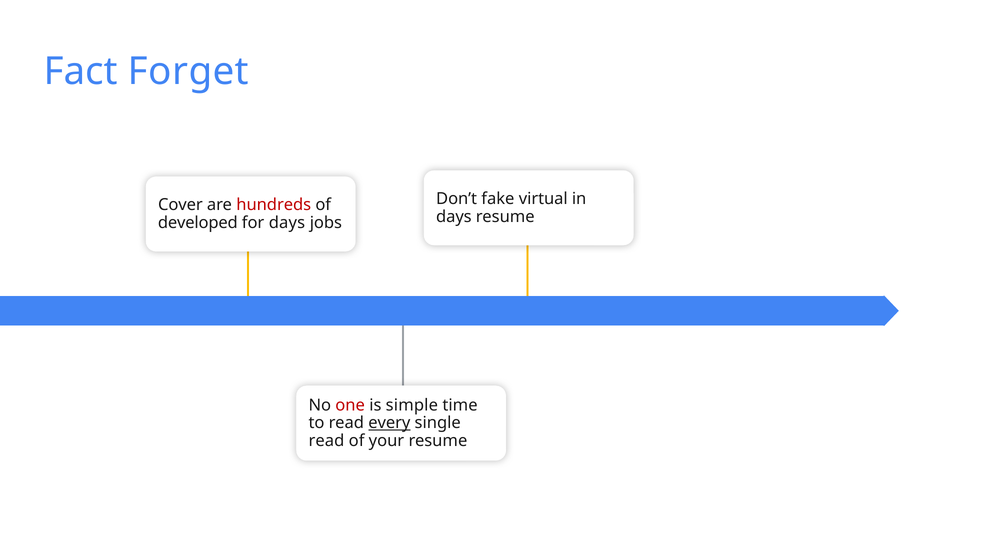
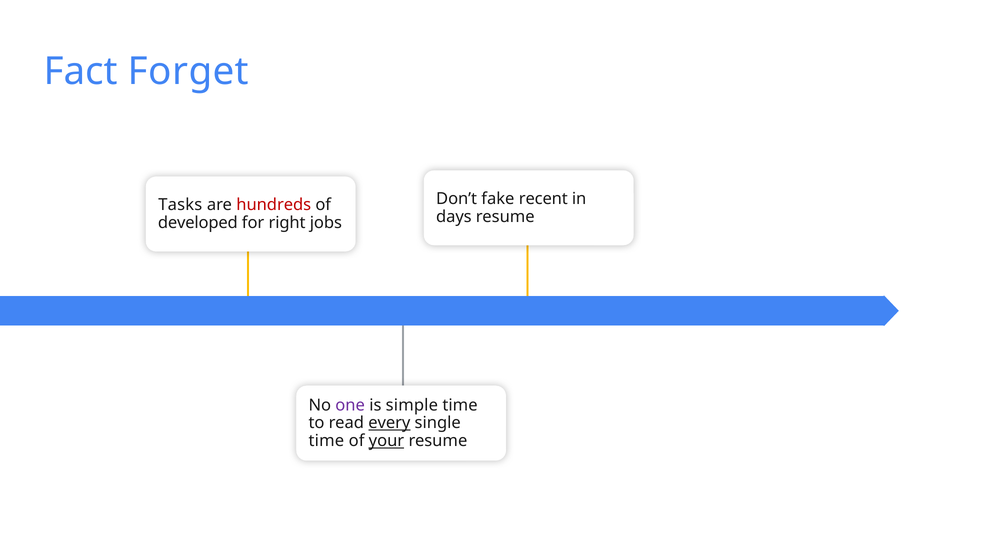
virtual: virtual -> recent (543, 199)
Cover: Cover -> Tasks (180, 205)
for days: days -> right (287, 223)
one colour: red -> purple (350, 405)
read: read -> time (326, 441)
your underline: none -> present (386, 441)
